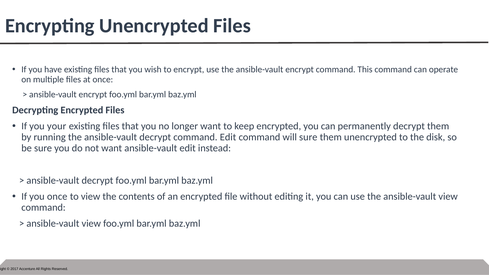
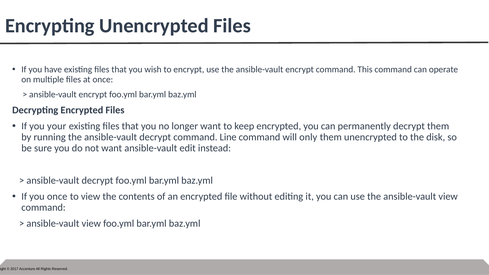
command Edit: Edit -> Line (228, 137)
will sure: sure -> only (308, 137)
